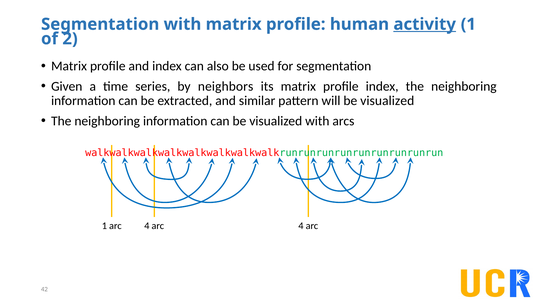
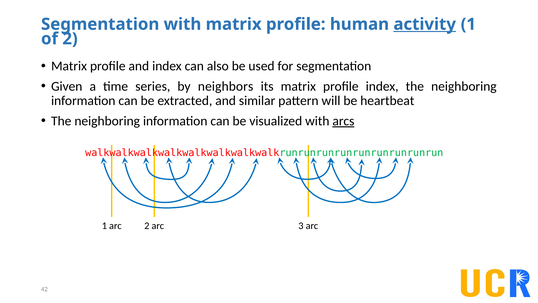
will be visualized: visualized -> heartbeat (387, 101)
arcs underline: none -> present (343, 121)
1 arc 4: 4 -> 2 (147, 226)
4: 4 -> 3 (301, 226)
